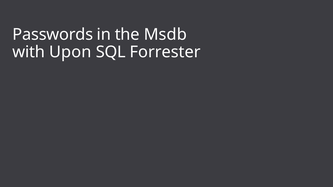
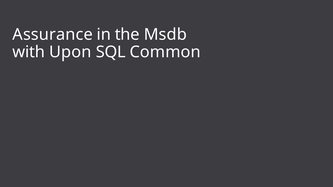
Passwords: Passwords -> Assurance (53, 34)
Forrester: Forrester -> Common (165, 52)
